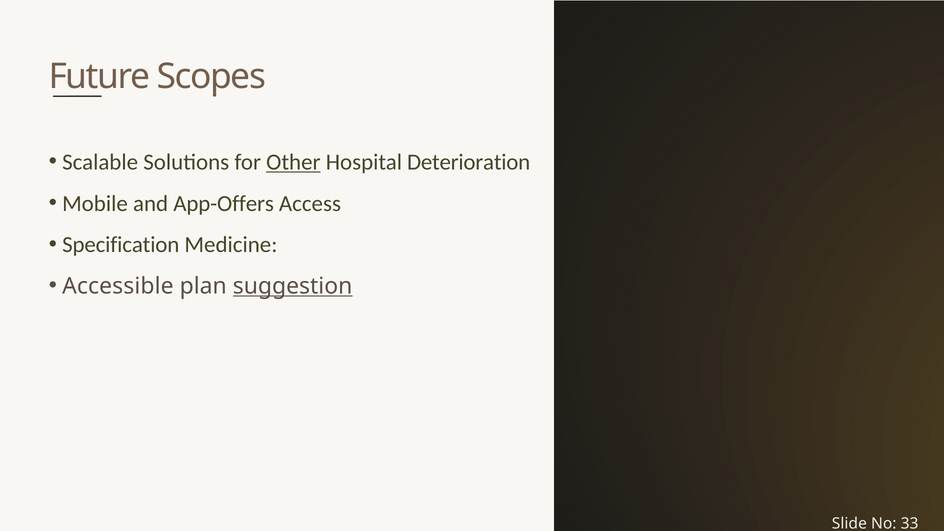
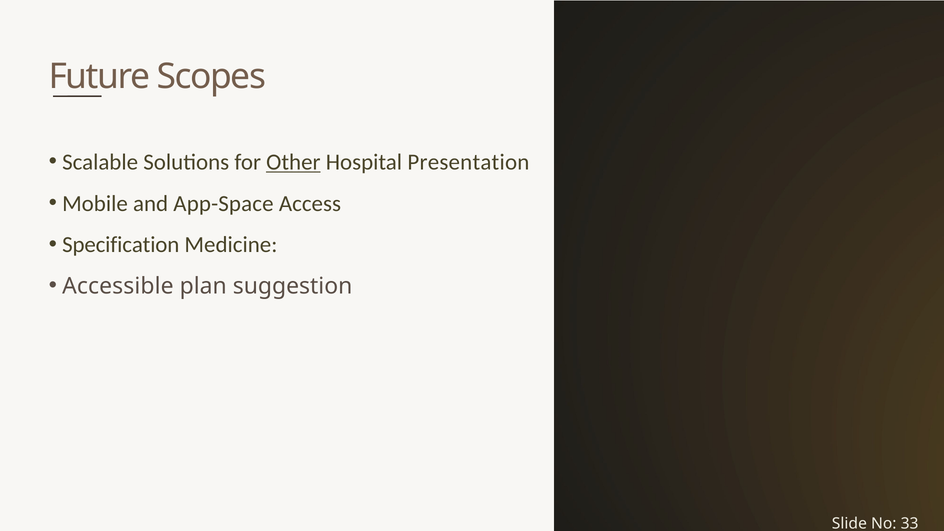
Deterioration: Deterioration -> Presentation (468, 162)
App-Offers: App-Offers -> App-Space (223, 203)
suggestion underline: present -> none (293, 286)
